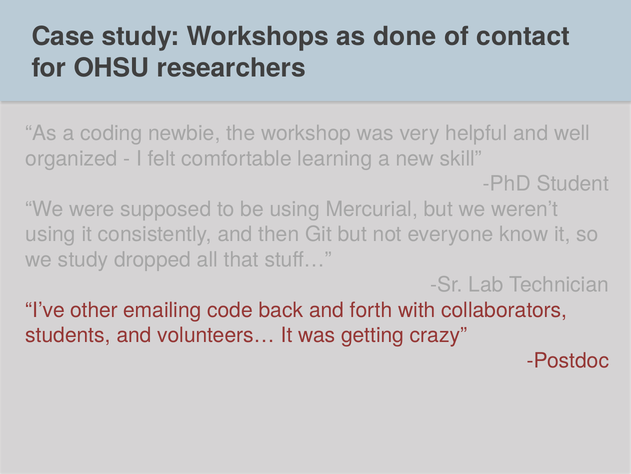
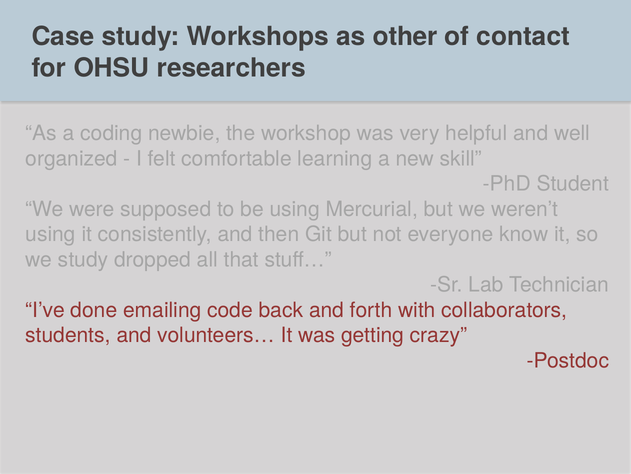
done: done -> other (405, 37)
other: other -> done (94, 310)
